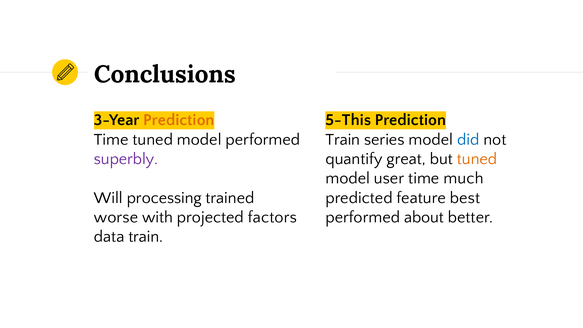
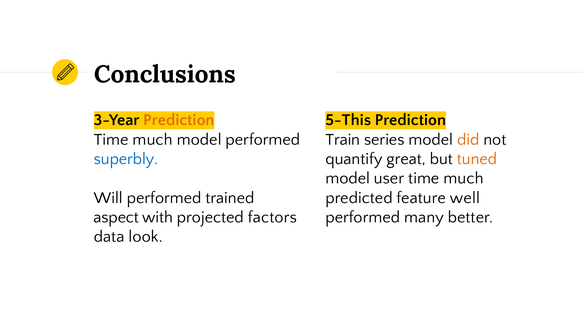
tuned: tuned -> much (153, 139)
did colour: blue -> orange (468, 139)
superbly colour: purple -> blue (126, 159)
Will processing: processing -> performed (164, 198)
best: best -> well (465, 198)
worse: worse -> aspect (116, 217)
about: about -> many (424, 217)
data train: train -> look (146, 237)
